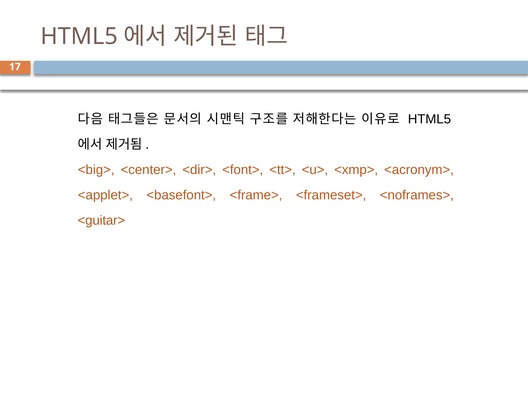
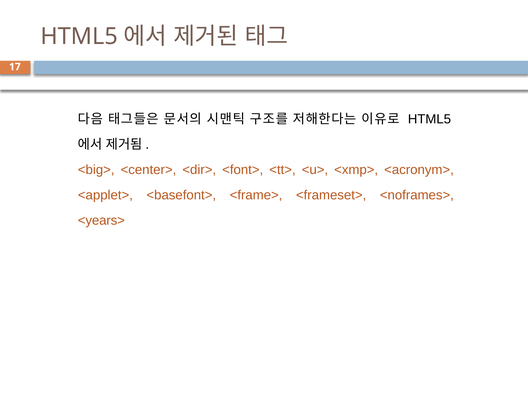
<guitar>: <guitar> -> <years> (101, 221)
